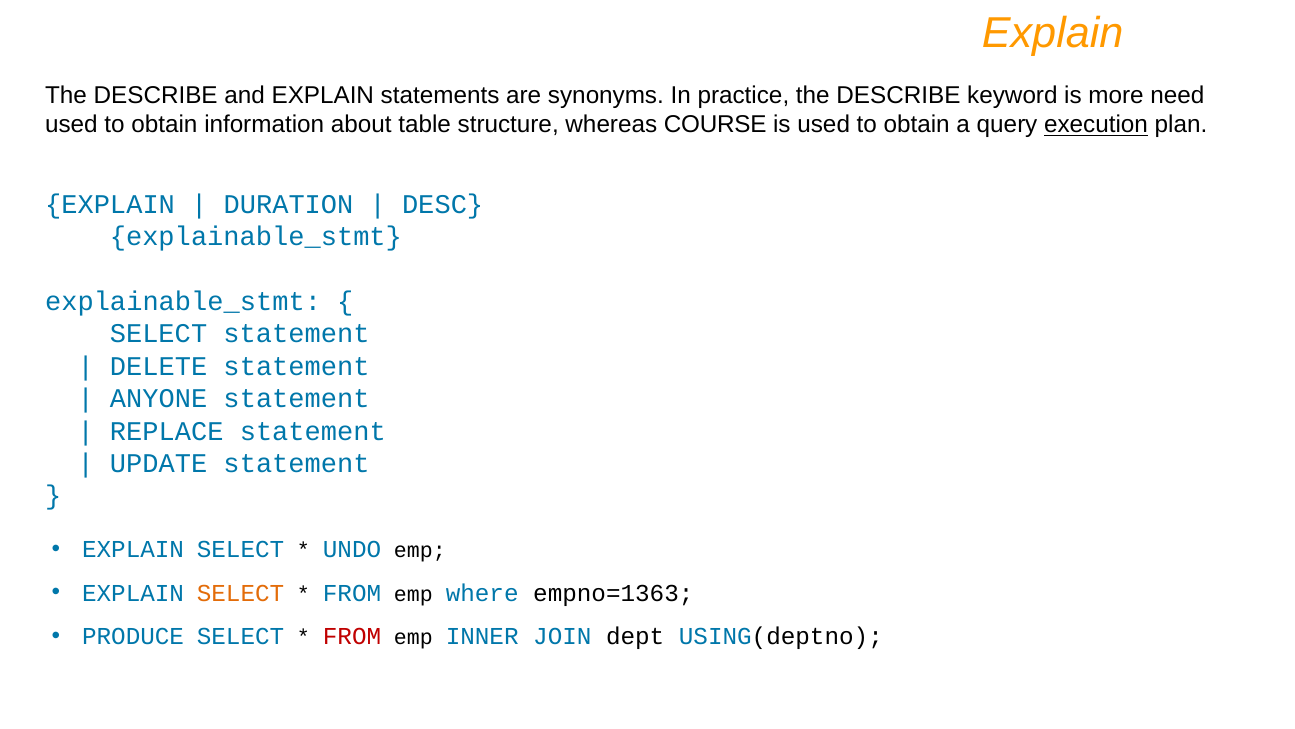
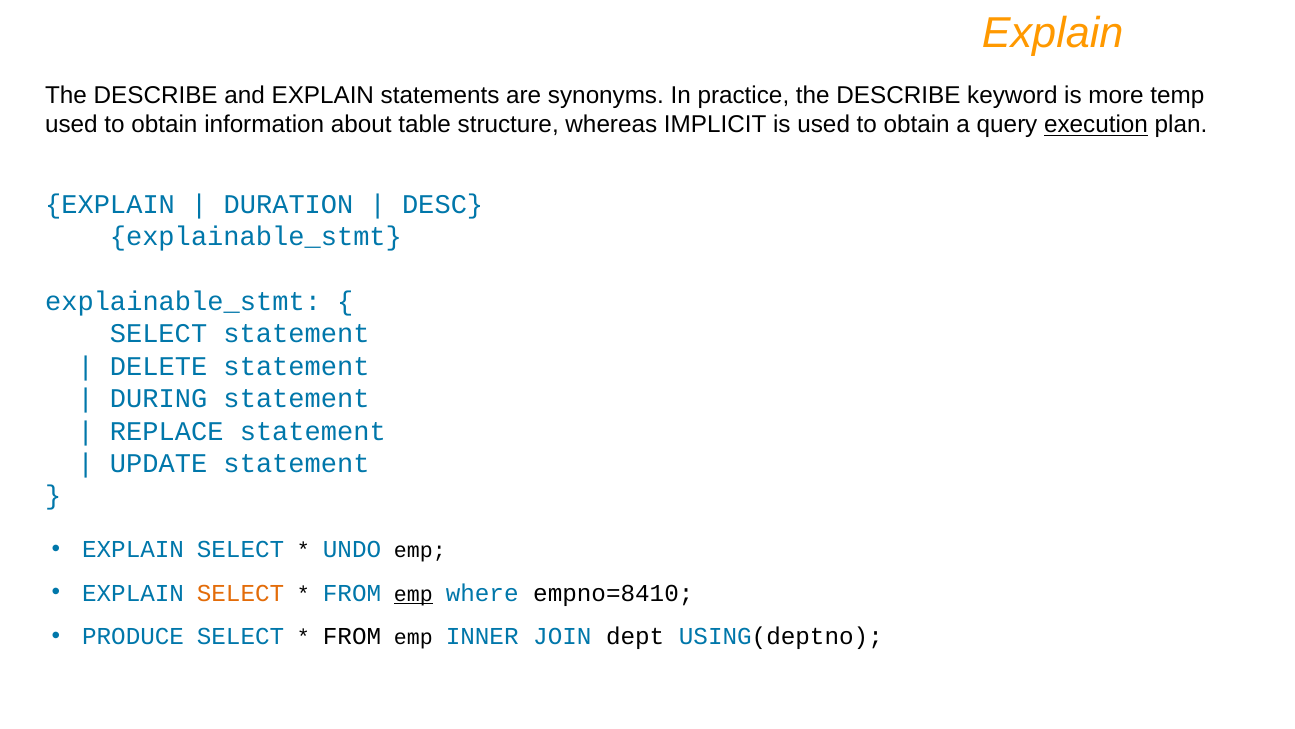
need: need -> temp (1177, 96)
COURSE: COURSE -> IMPLICIT (715, 125)
ANYONE: ANYONE -> DURING (159, 398)
emp underline: none -> present (413, 594)
empno=1363: empno=1363 -> empno=8410 (613, 593)
FROM colour: red -> black (352, 636)
